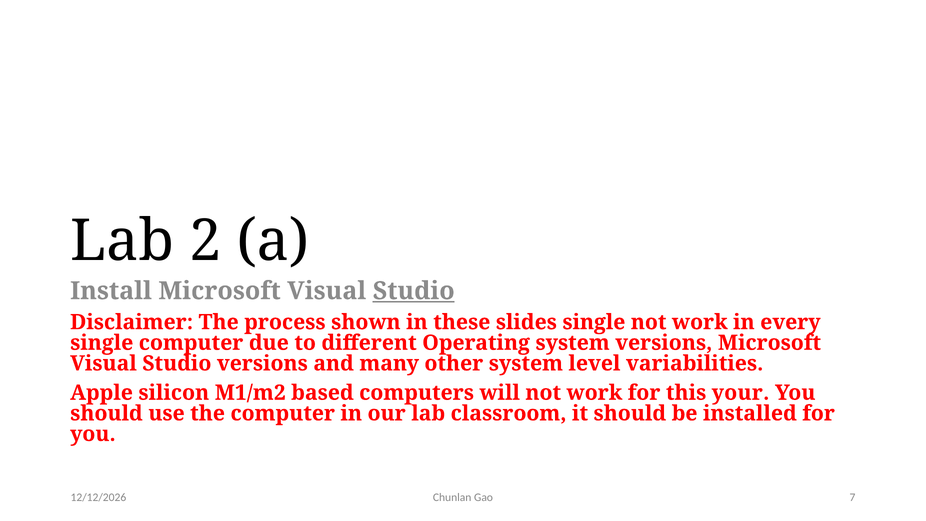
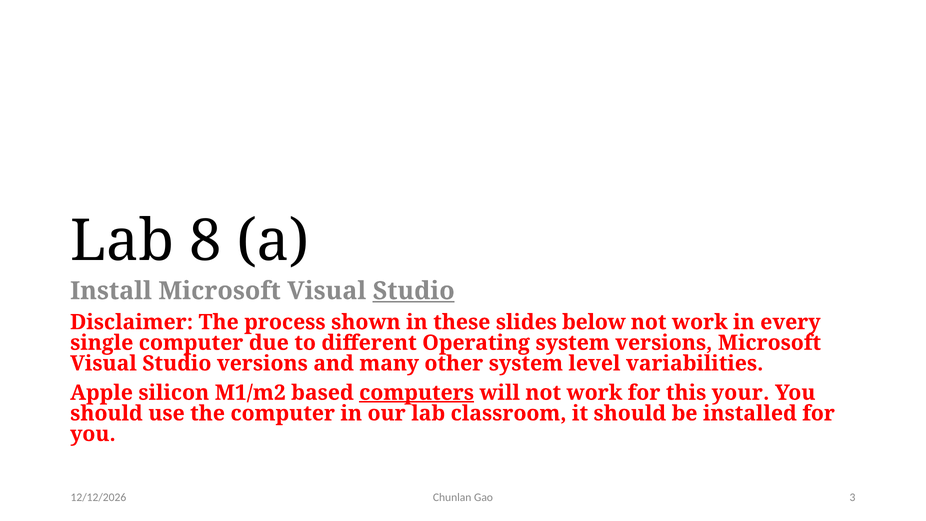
2: 2 -> 8 (205, 241)
slides single: single -> below (594, 322)
computers underline: none -> present (417, 393)
7: 7 -> 3 (853, 497)
